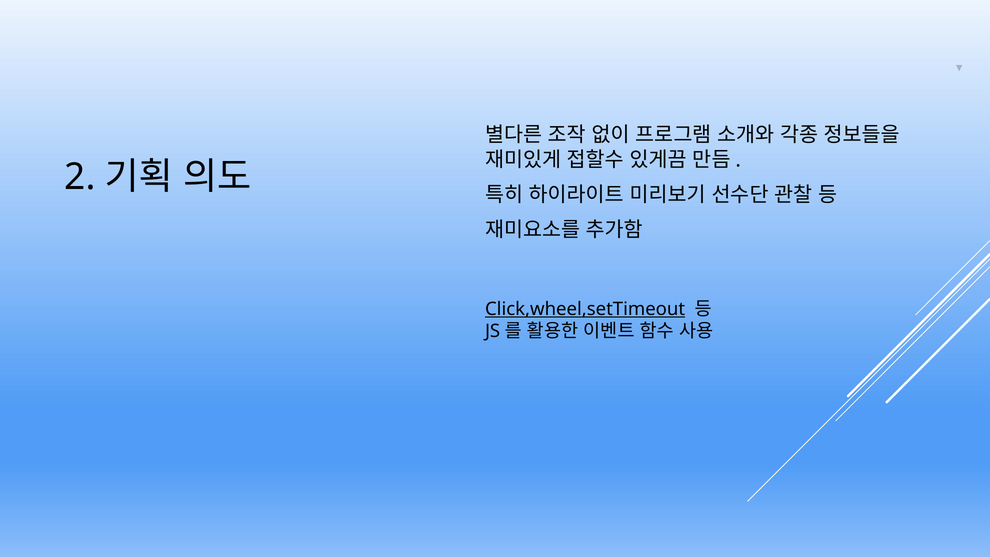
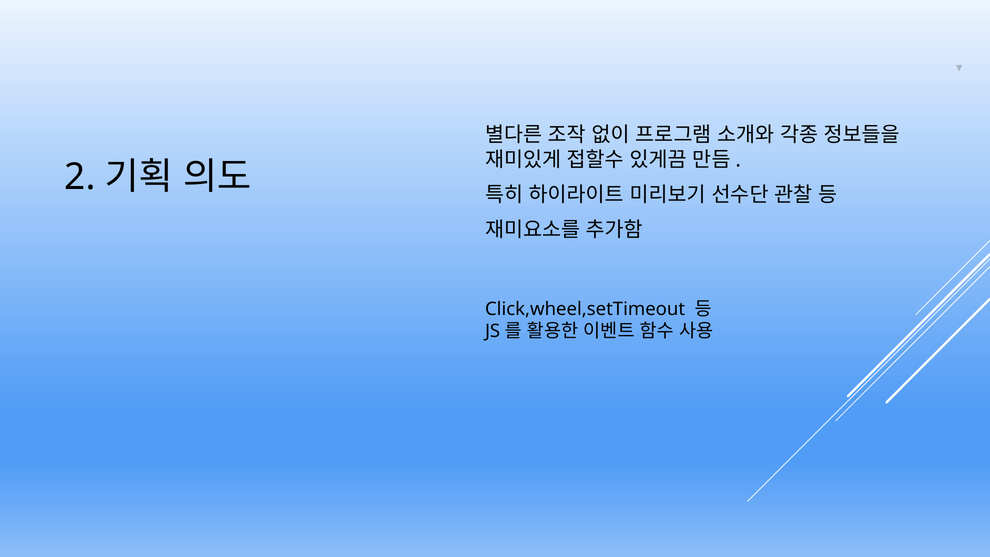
Click,wheel,setTimeout underline: present -> none (585, 309)
